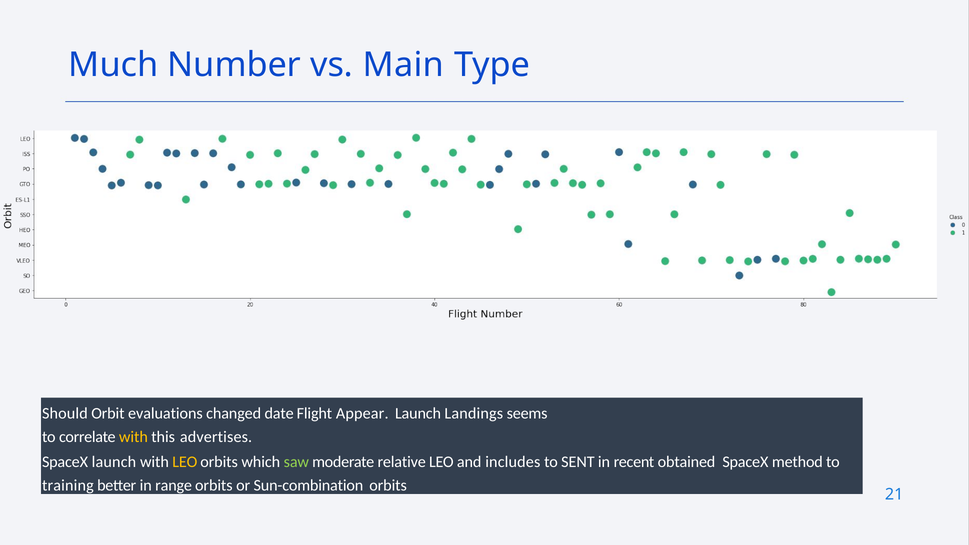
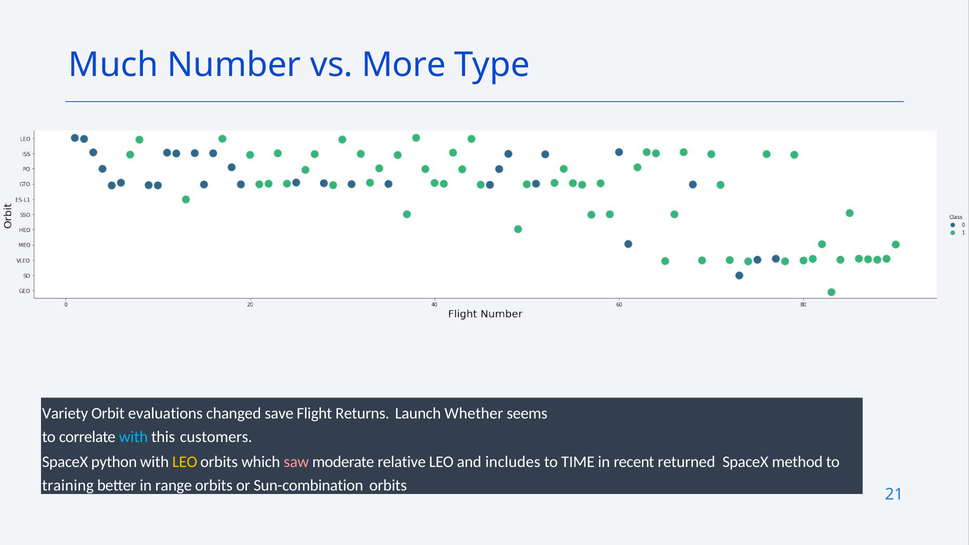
Main: Main -> More (404, 65)
Should: Should -> Variety (65, 414)
date: date -> save (279, 414)
Appear: Appear -> Returns (362, 414)
Landings: Landings -> Whether (474, 414)
with colour: yellow -> light blue (133, 437)
advertises: advertises -> customers (216, 437)
SpaceX launch: launch -> python (114, 462)
saw colour: light green -> pink (296, 462)
SENT: SENT -> TIME (578, 462)
obtained: obtained -> returned (686, 462)
